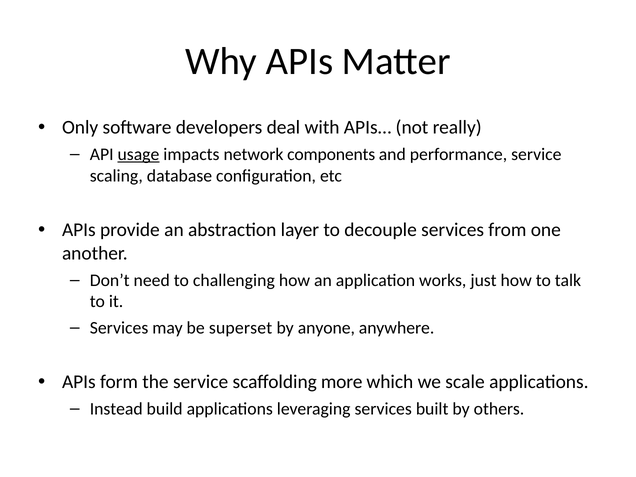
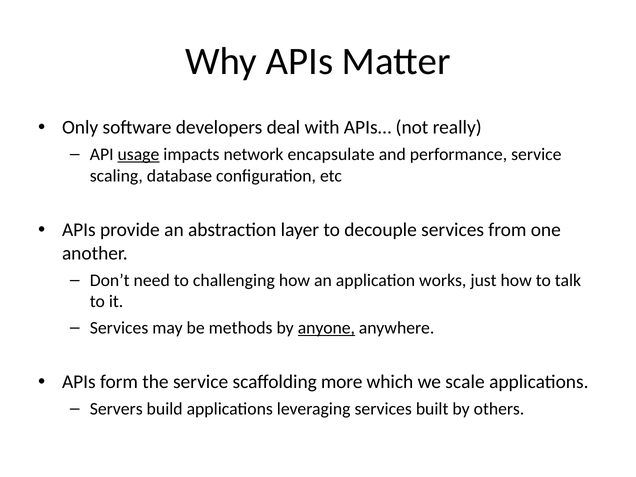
components: components -> encapsulate (331, 155)
superset: superset -> methods (241, 328)
anyone underline: none -> present (326, 328)
Instead: Instead -> Servers (116, 409)
